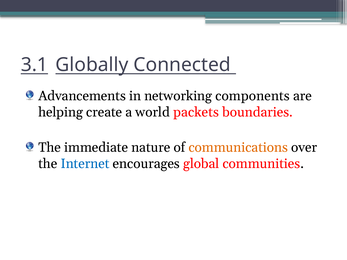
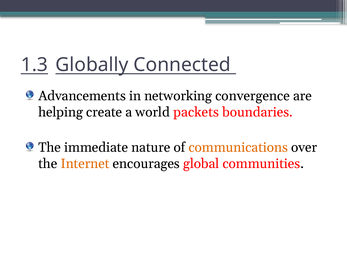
3.1: 3.1 -> 1.3 (34, 65)
components: components -> convergence (253, 96)
Internet colour: blue -> orange (85, 164)
